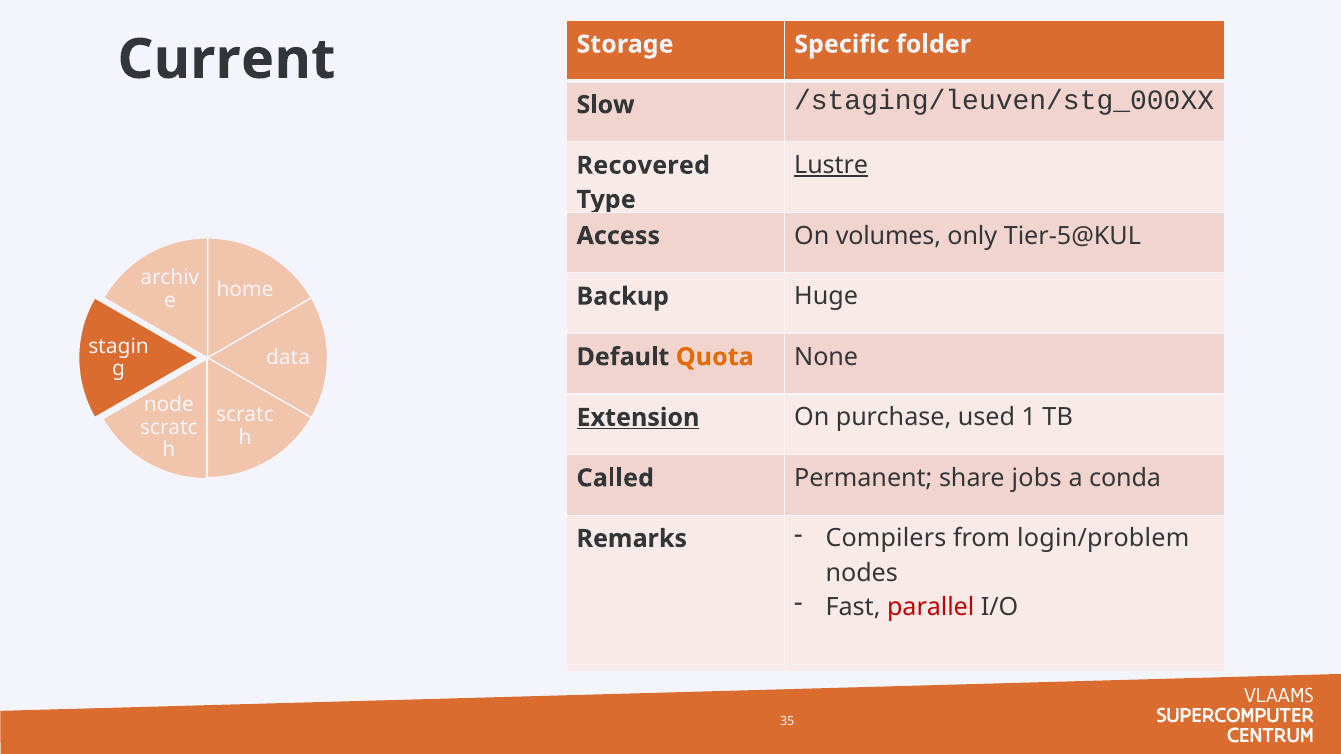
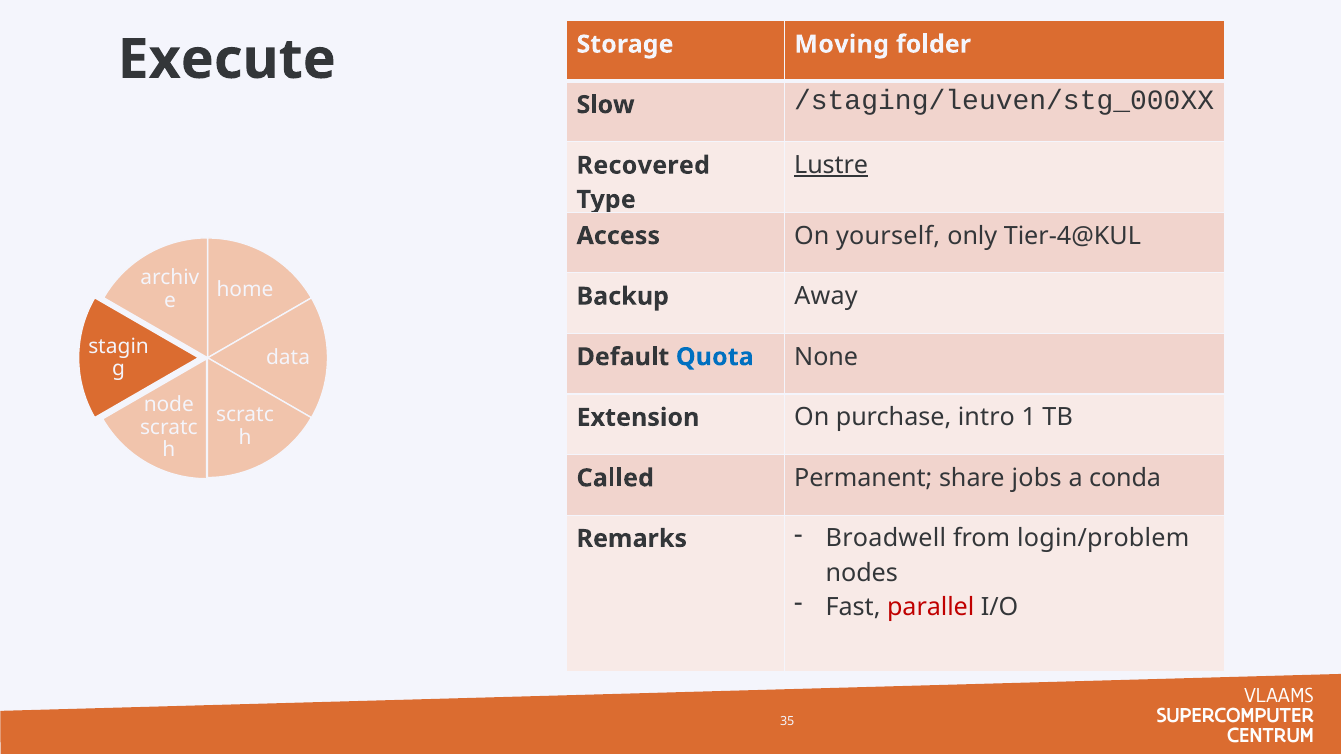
Current: Current -> Execute (227, 60)
Specific: Specific -> Moving (842, 44)
volumes: volumes -> yourself (888, 236)
Tier-5@KUL: Tier-5@KUL -> Tier-4@KUL (1072, 236)
Huge: Huge -> Away (826, 297)
Quota colour: orange -> blue (715, 357)
Extension underline: present -> none (638, 418)
used: used -> intro (986, 418)
Compilers: Compilers -> Broadwell (886, 539)
